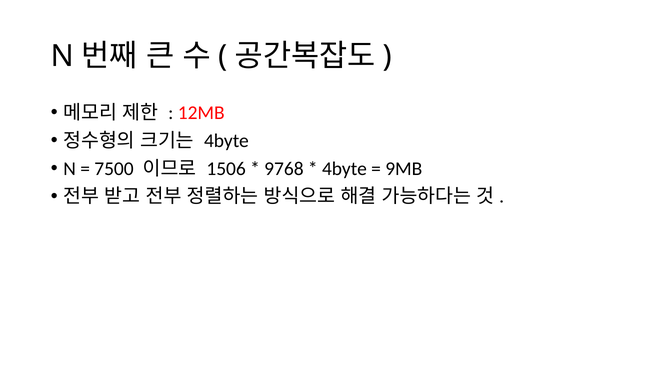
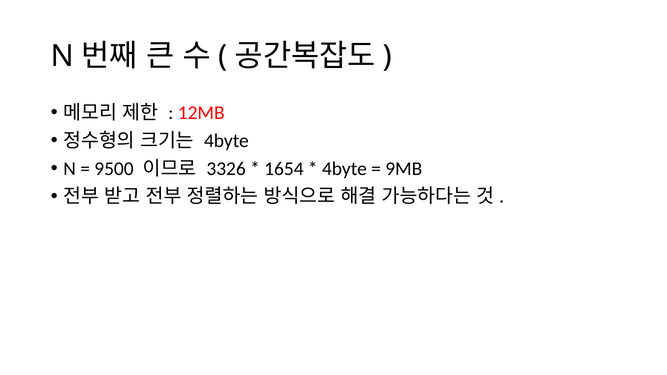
7500: 7500 -> 9500 (114, 169)
1506: 1506 -> 3326 (226, 169)
9768: 9768 -> 1654 (284, 169)
